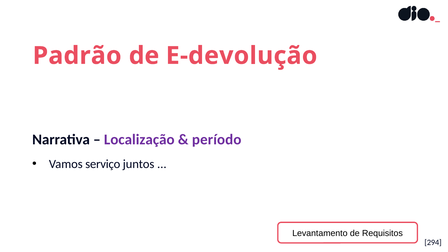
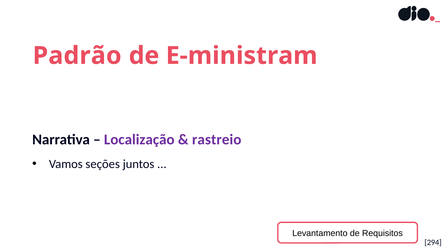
E-devolução: E-devolução -> E-ministram (242, 56)
período: período -> rastreio (217, 140)
serviço: serviço -> seções (103, 164)
